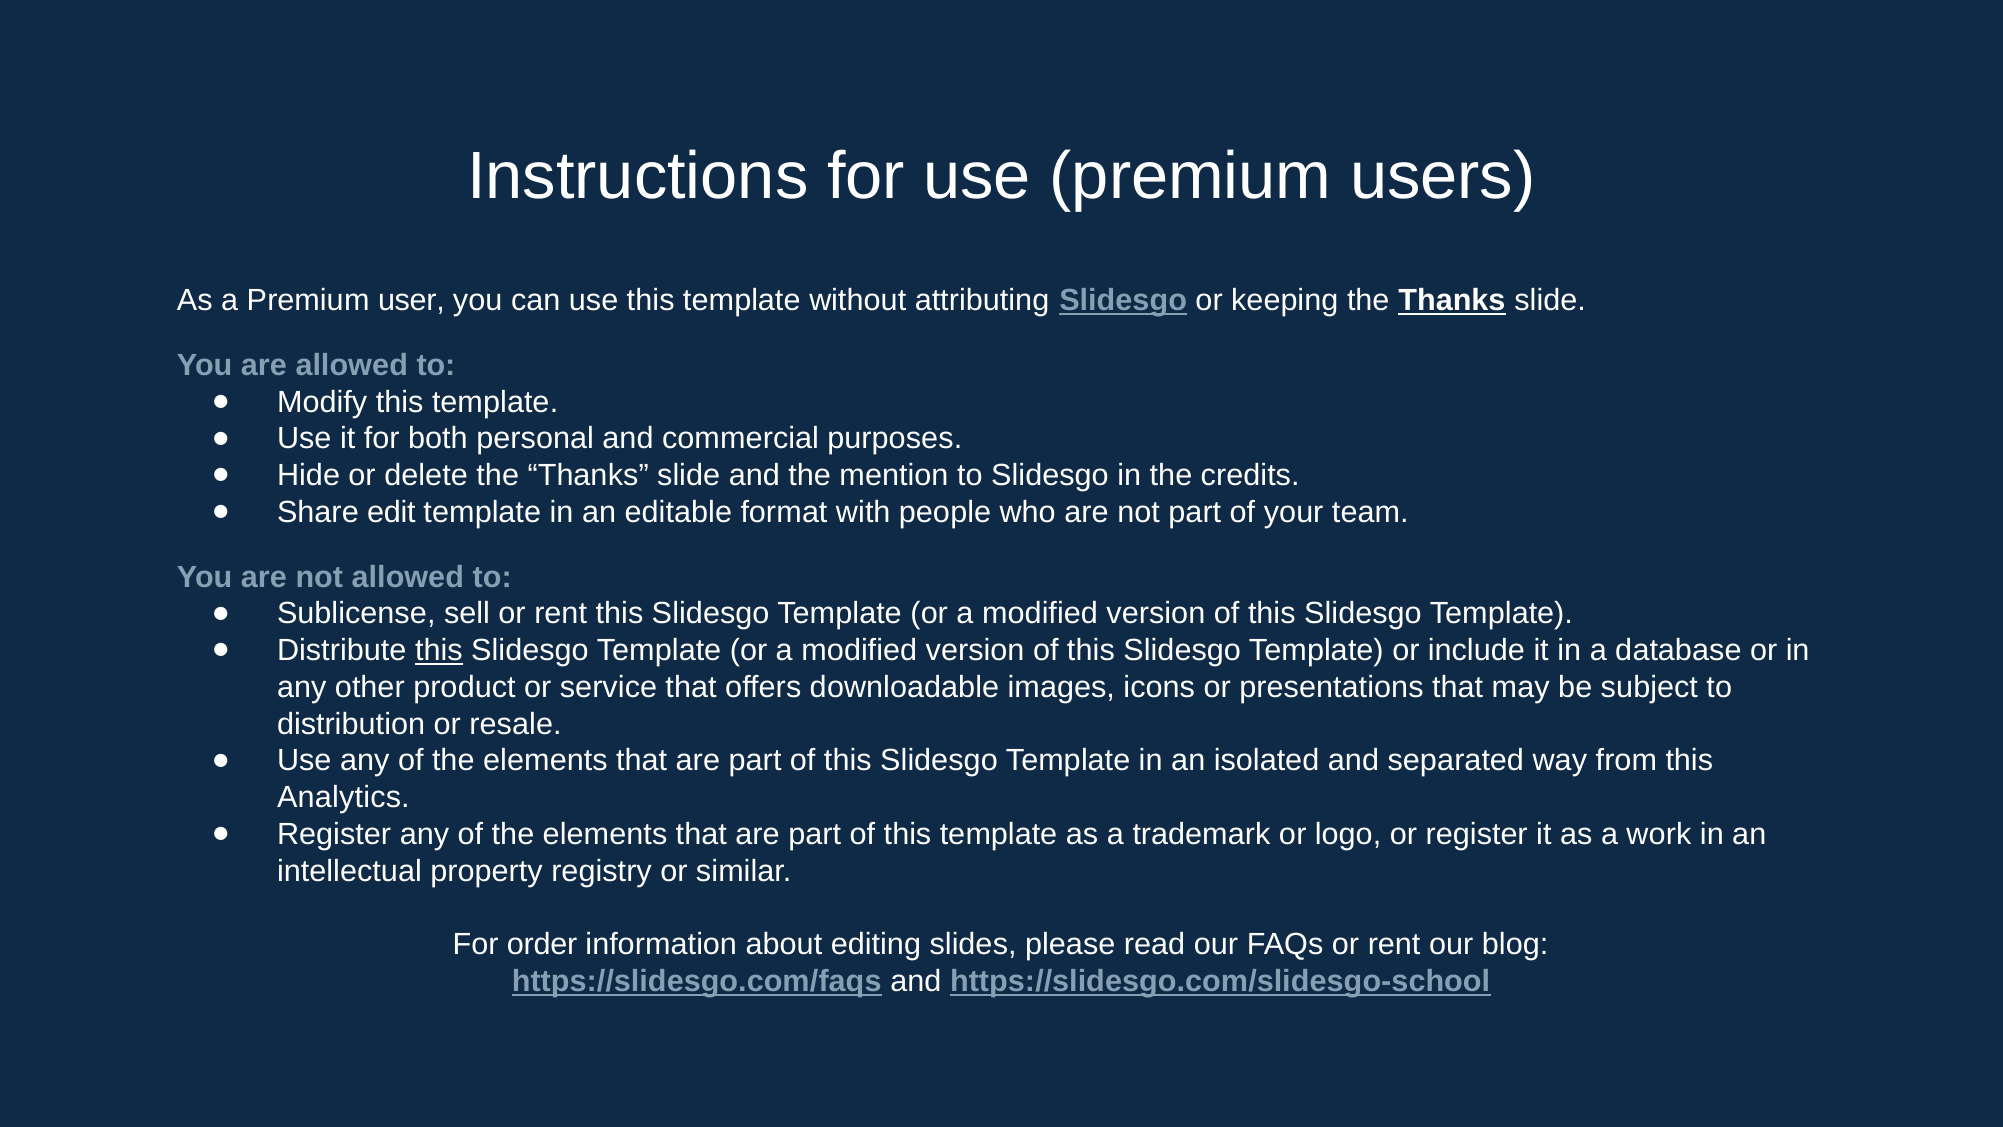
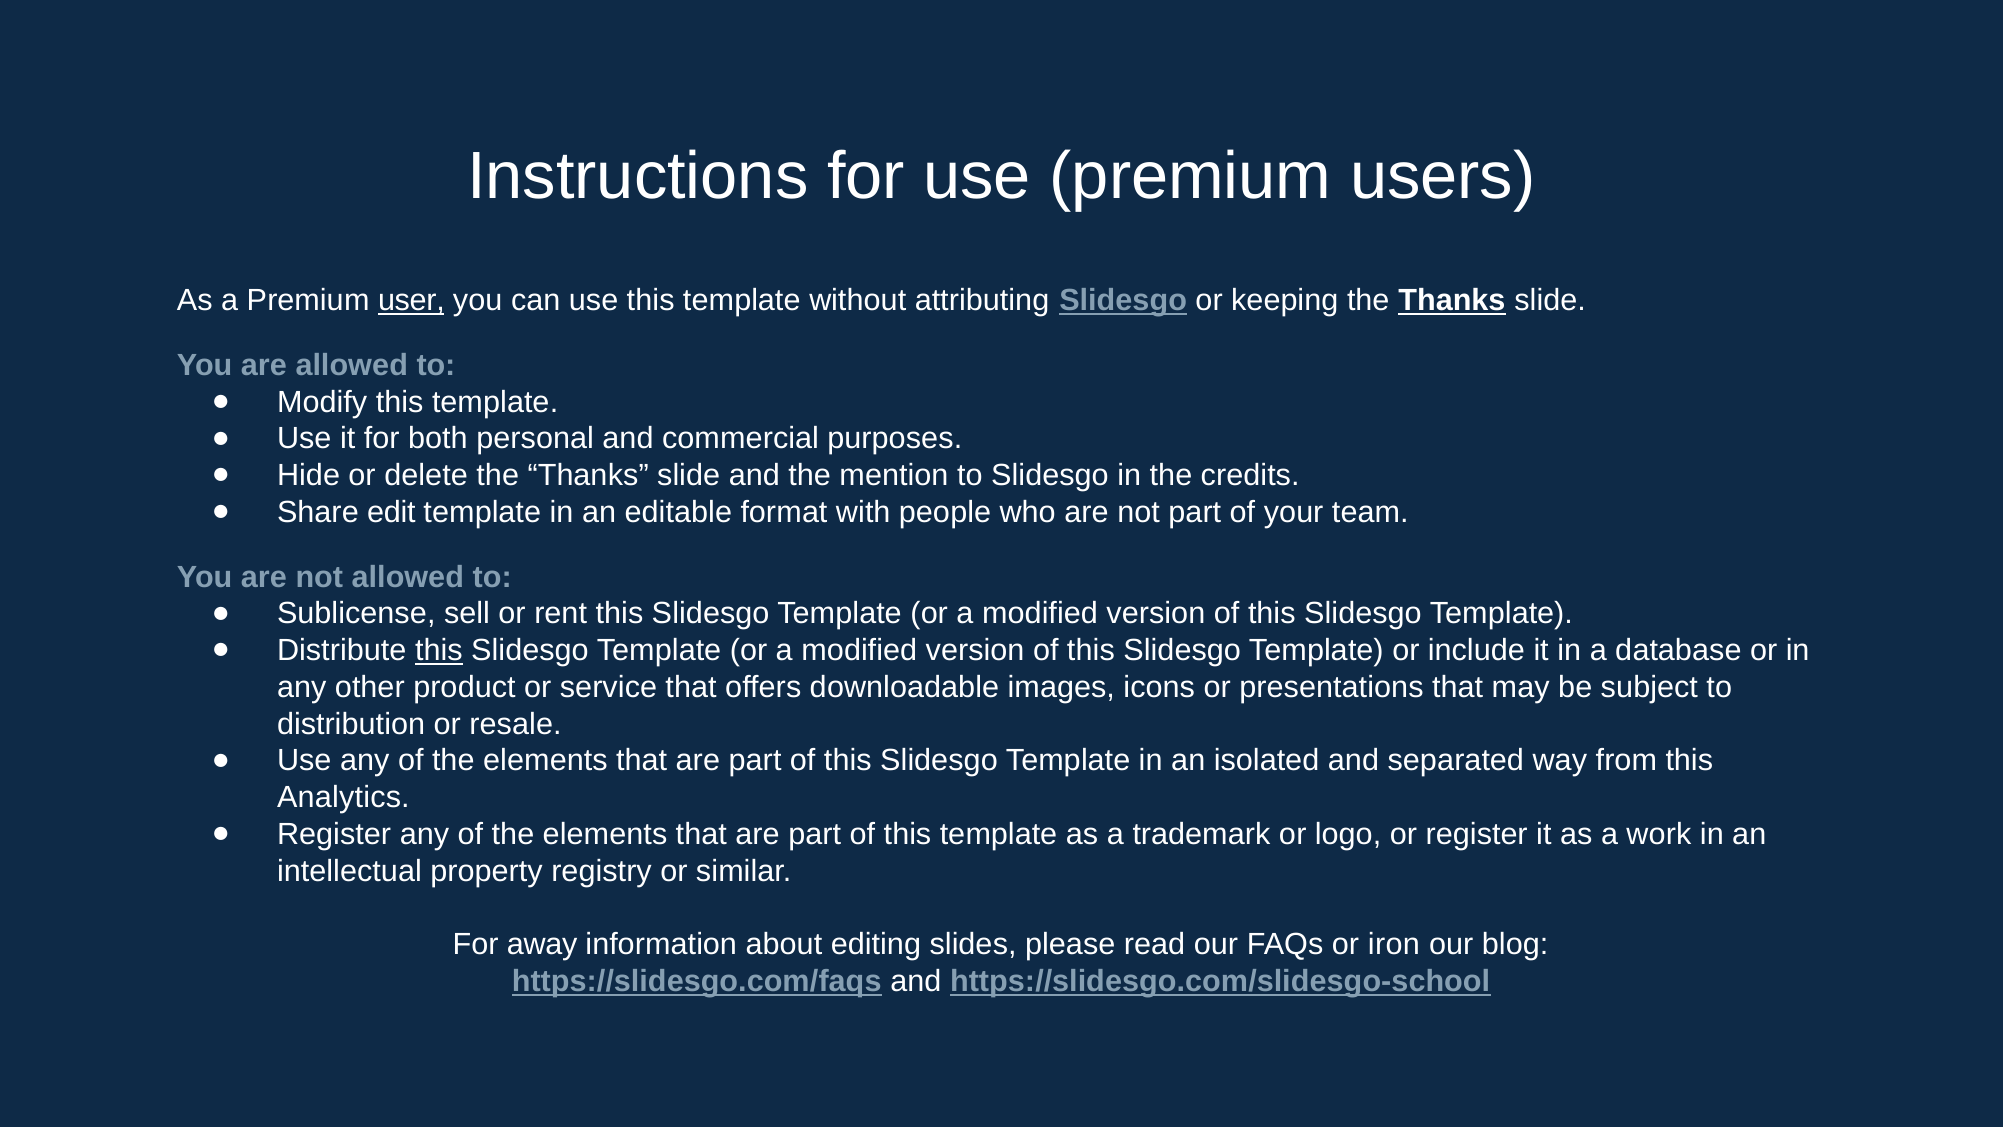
user underline: none -> present (411, 301)
order: order -> away (542, 944)
FAQs or rent: rent -> iron (1394, 944)
